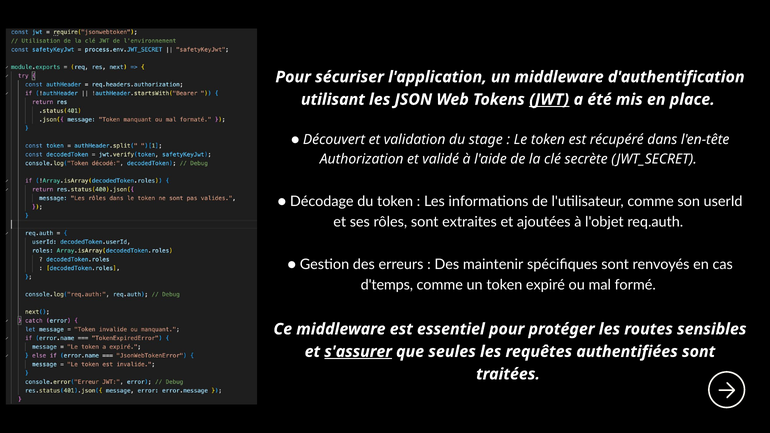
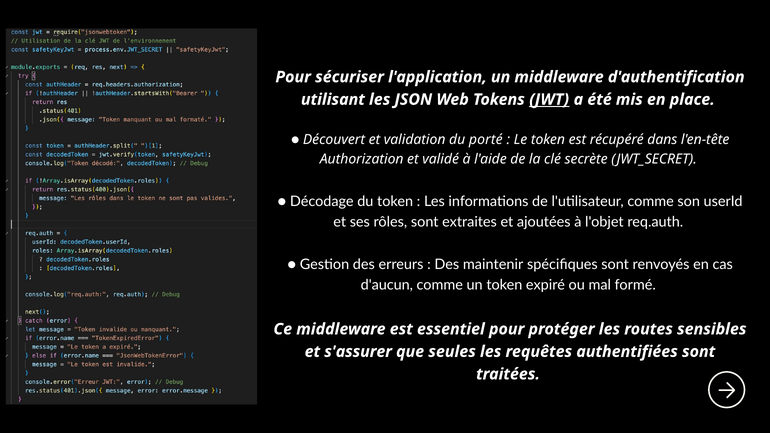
stage: stage -> porté (486, 140)
d'temps: d'temps -> d'aucun (387, 285)
s'assurer underline: present -> none (358, 352)
